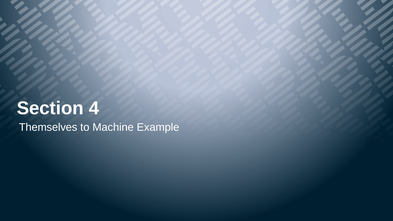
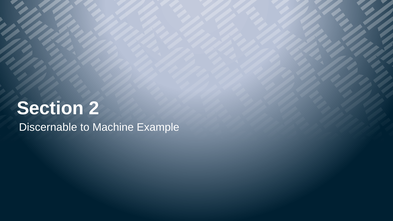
4: 4 -> 2 (94, 108)
Themselves: Themselves -> Discernable (48, 127)
